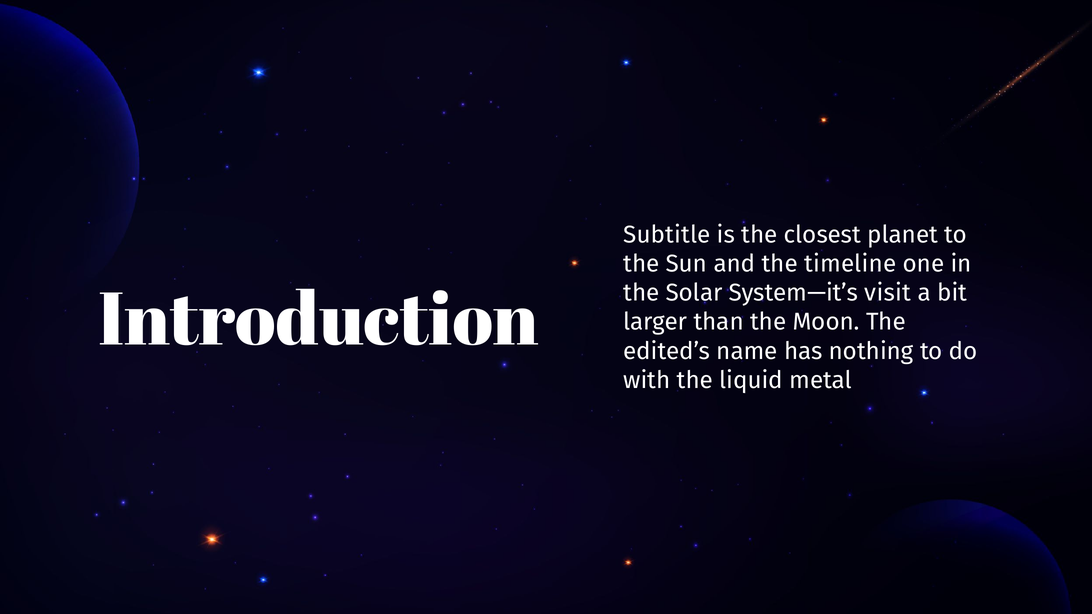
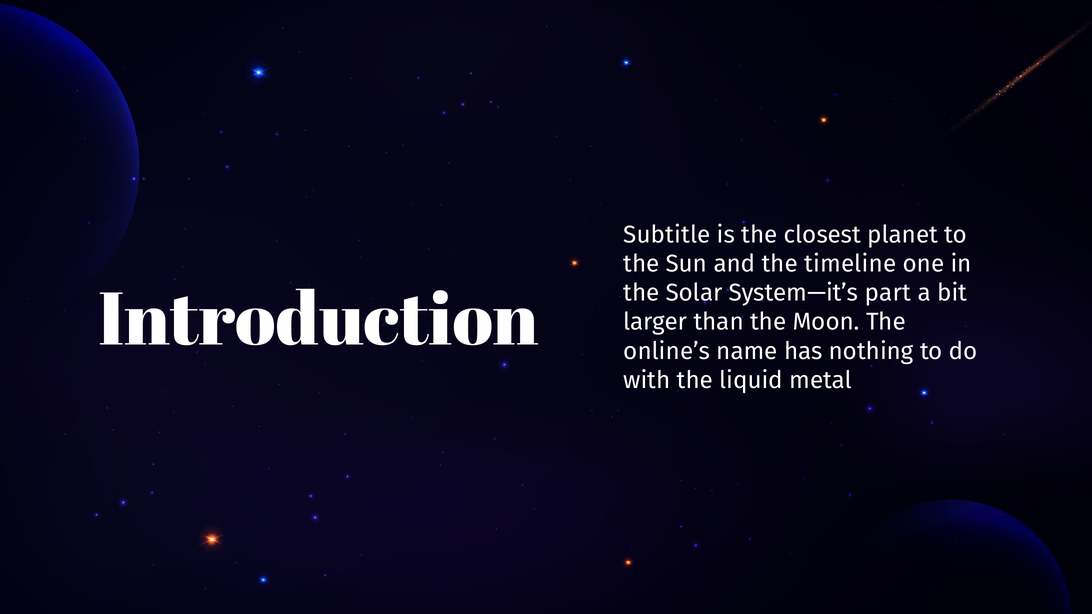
visit: visit -> part (888, 293)
edited’s: edited’s -> online’s (667, 351)
